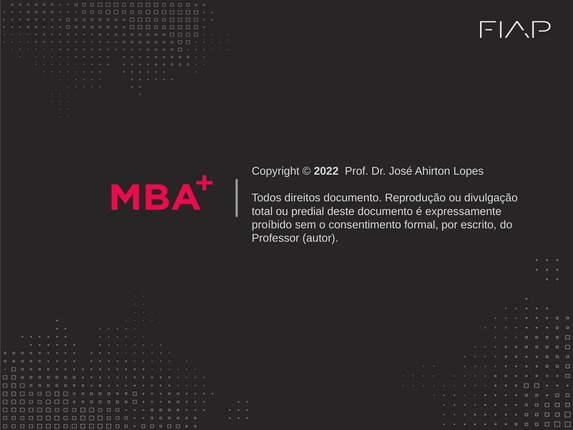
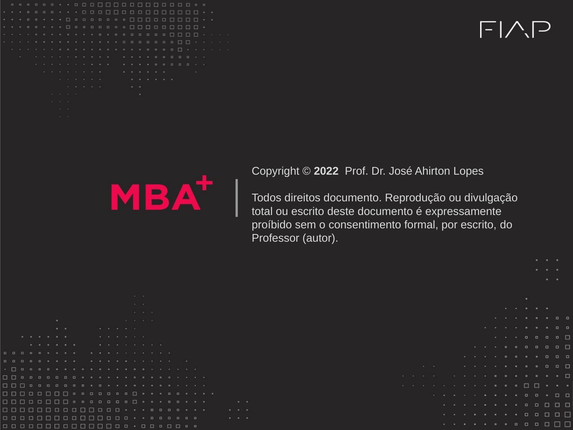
ou predial: predial -> escrito (308, 211)
